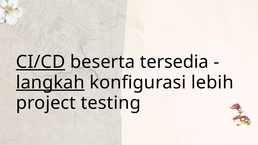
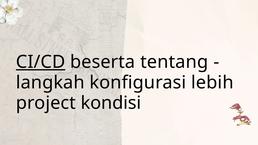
tersedia: tersedia -> tentang (174, 62)
langkah underline: present -> none (50, 83)
testing: testing -> kondisi (111, 103)
